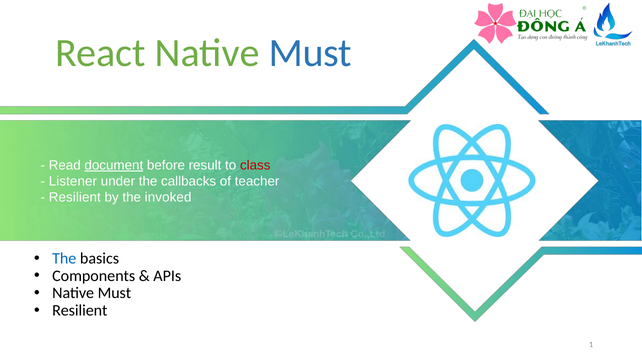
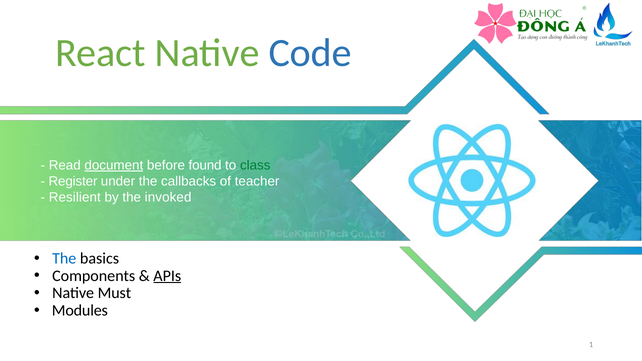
React Native Must: Must -> Code (310, 53)
result: result -> found (205, 165)
class colour: red -> green (255, 165)
Listener: Listener -> Register (73, 181)
APIs underline: none -> present (167, 276)
Resilient: Resilient -> Modules (80, 310)
